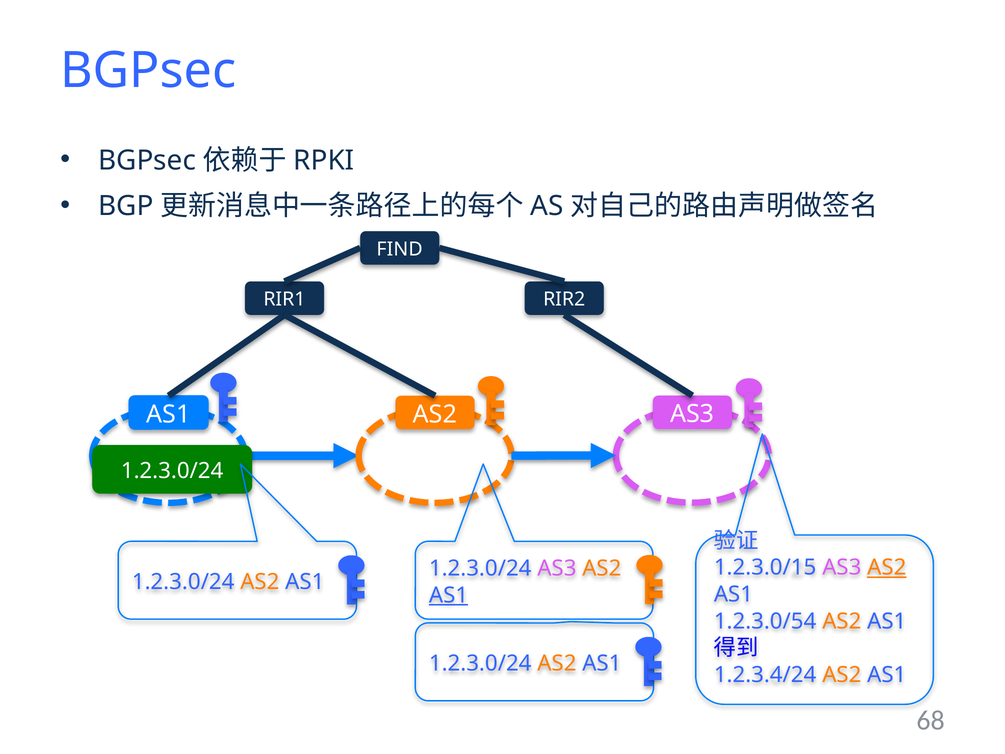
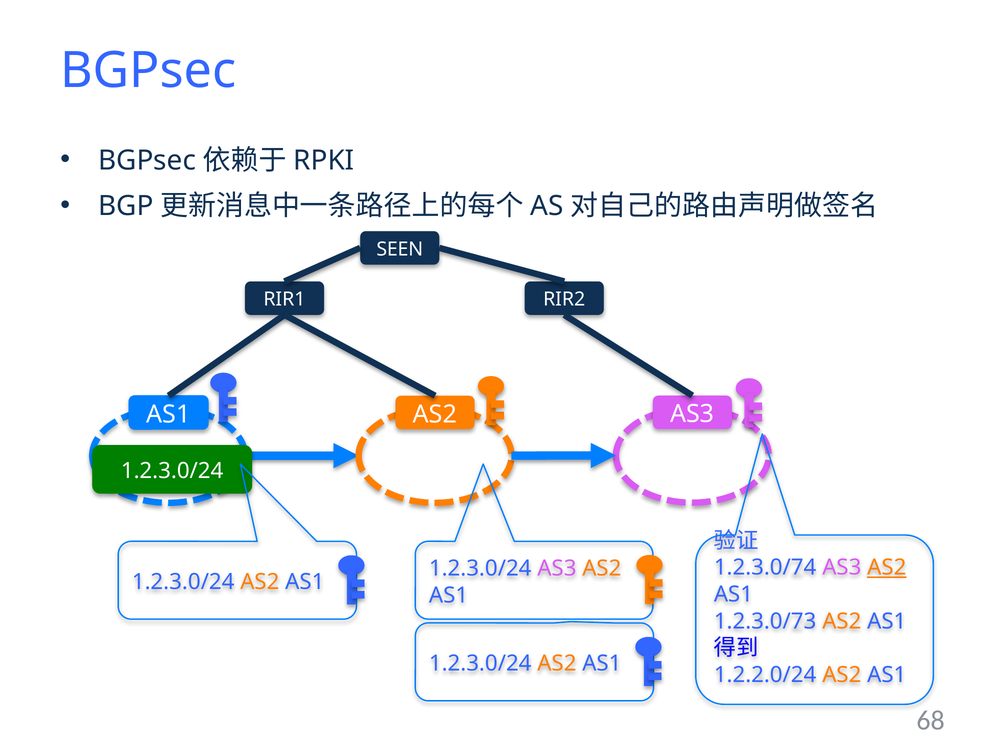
FIND: FIND -> SEEN (400, 249)
1.2.3.0/15: 1.2.3.0/15 -> 1.2.3.0/74 (765, 567)
AS1 underline: present -> none (449, 595)
1.2.3.0/54: 1.2.3.0/54 -> 1.2.3.0/73 (765, 621)
1.2.3.4/24: 1.2.3.4/24 -> 1.2.2.0/24 (765, 675)
